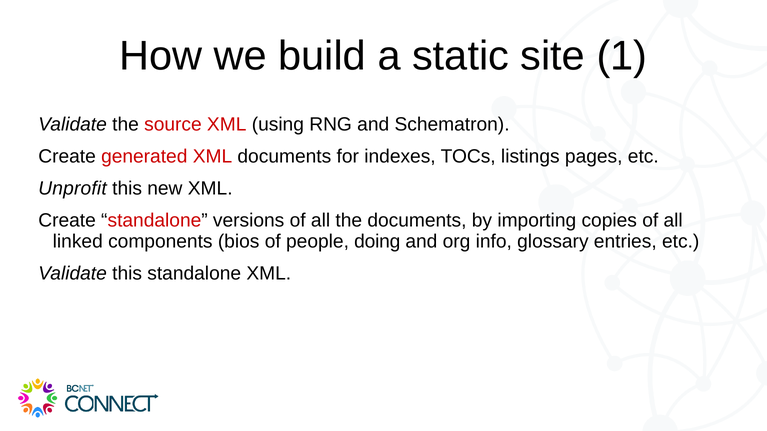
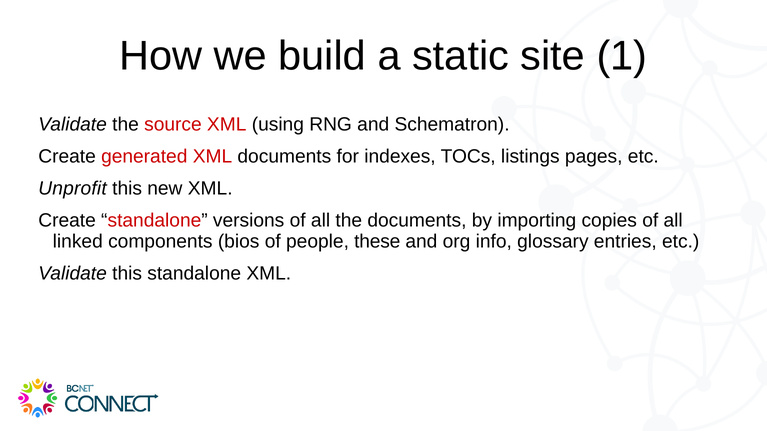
doing: doing -> these (377, 242)
